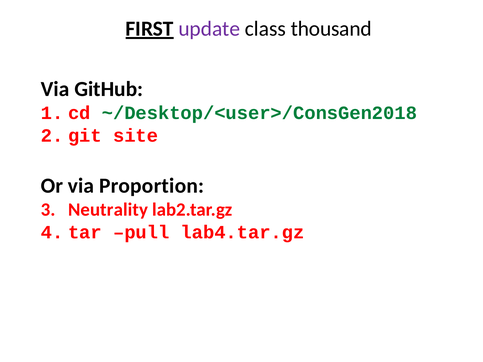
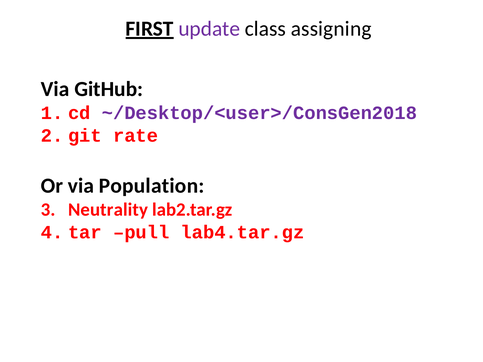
thousand: thousand -> assigning (331, 29)
~/Desktop/<user>/ConsGen2018 colour: green -> purple (259, 113)
site: site -> rate (136, 136)
Proportion: Proportion -> Population (152, 186)
